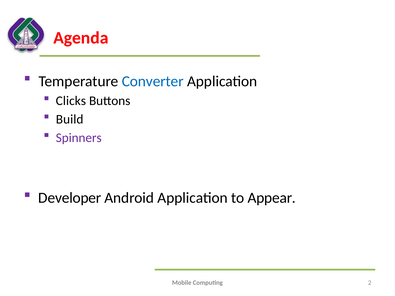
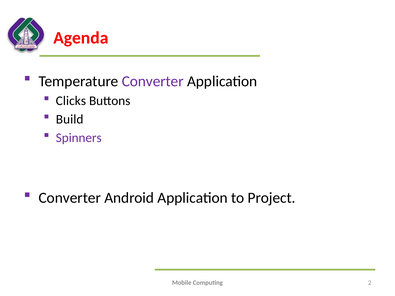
Converter colour: blue -> purple (153, 81)
Developer: Developer -> Converter (70, 198)
Appear: Appear -> Project (272, 198)
